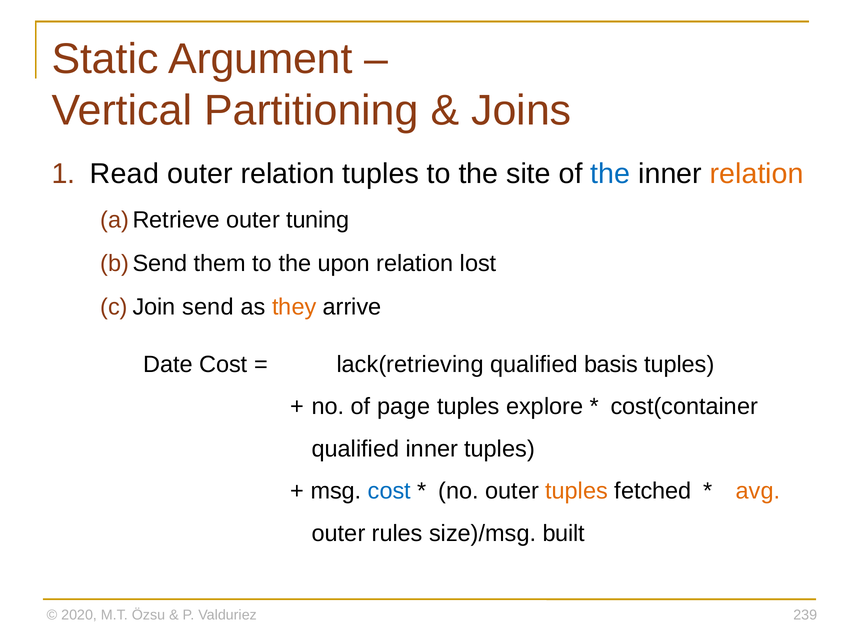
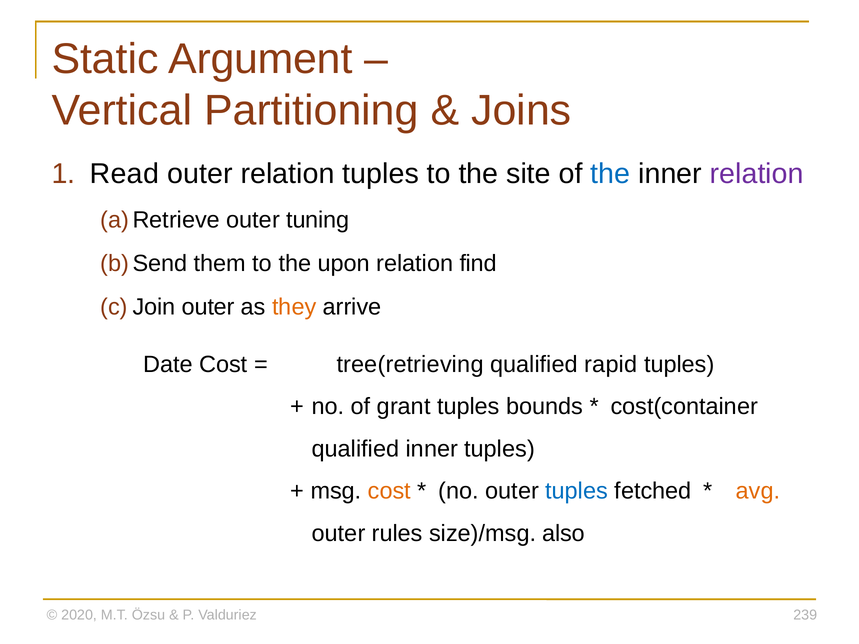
relation colour: orange -> purple (757, 174)
lost: lost -> find (478, 263)
send: send -> outer (208, 307)
lack(retrieving: lack(retrieving -> tree(retrieving (410, 364)
basis: basis -> rapid (611, 364)
page: page -> grant (404, 407)
explore: explore -> bounds (545, 407)
cost colour: blue -> orange (389, 491)
tuples colour: orange -> blue (577, 491)
built: built -> also (564, 534)
